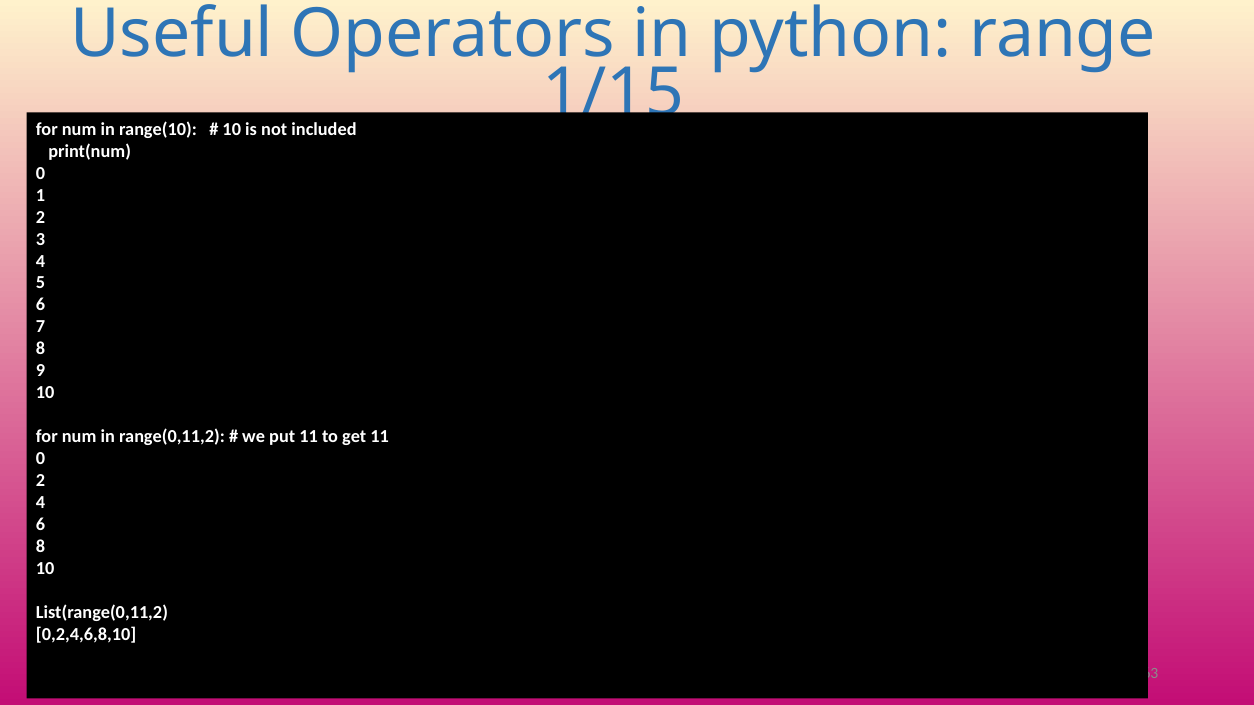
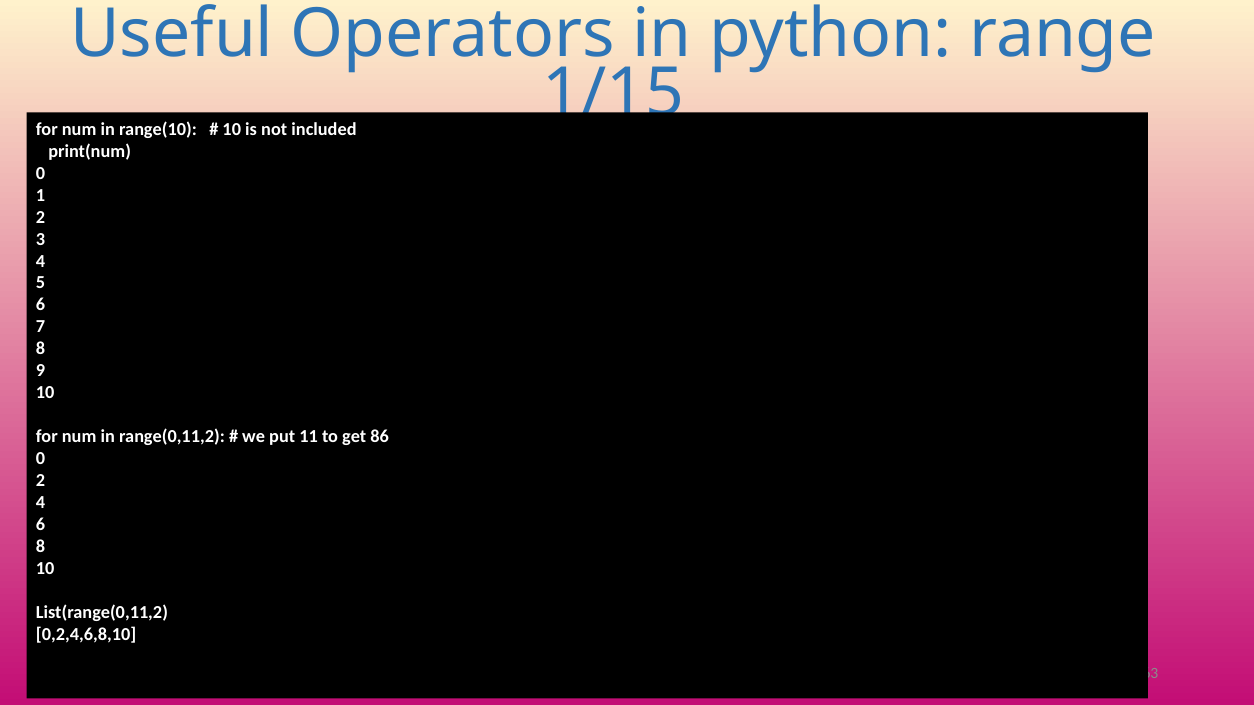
get 11: 11 -> 86 (380, 437)
